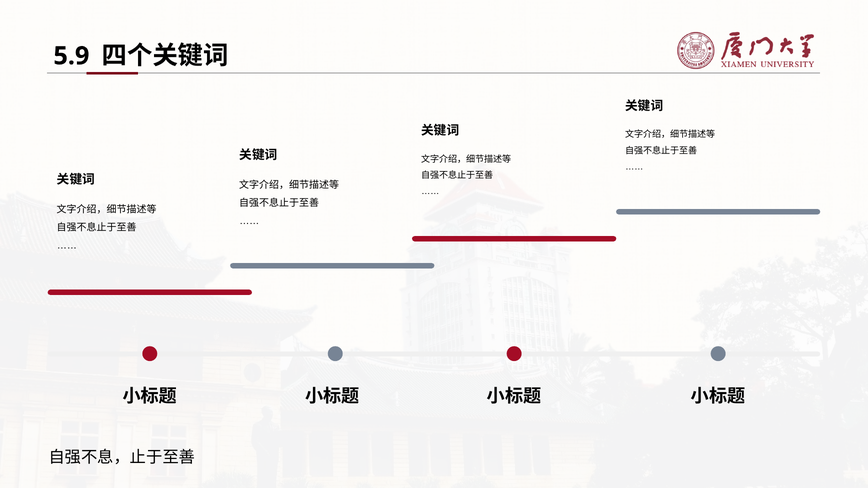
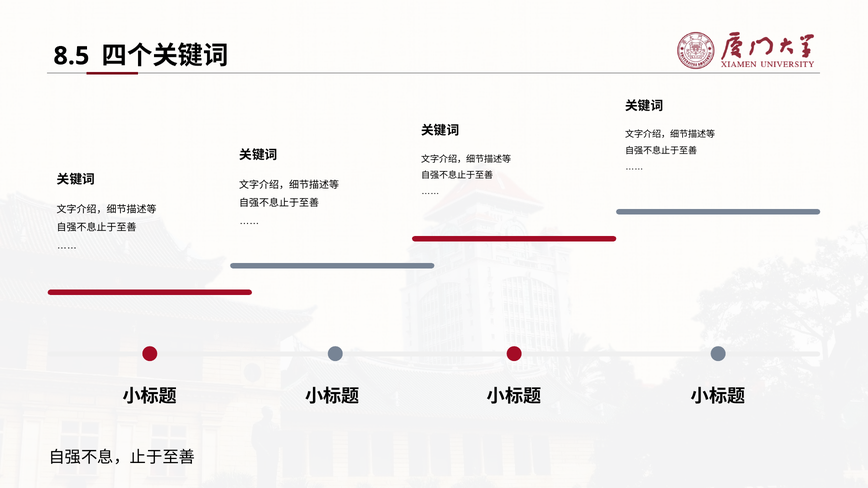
5.9: 5.9 -> 8.5 (71, 56)
